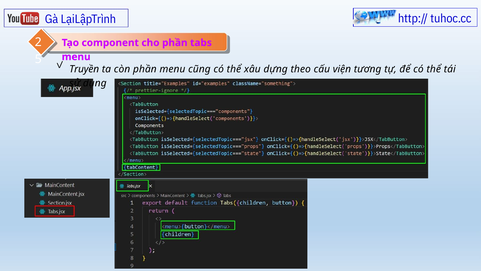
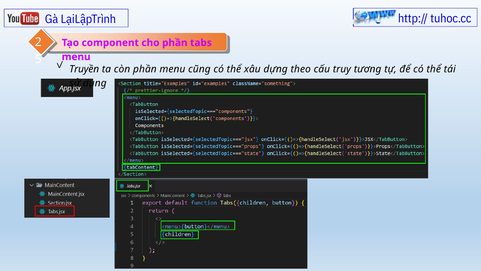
viện: viện -> truy (342, 69)
